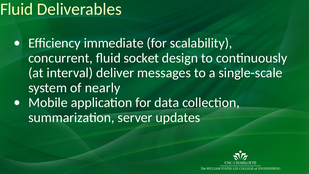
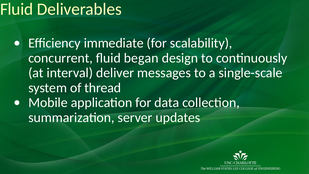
socket: socket -> began (141, 58)
nearly: nearly -> thread (103, 88)
